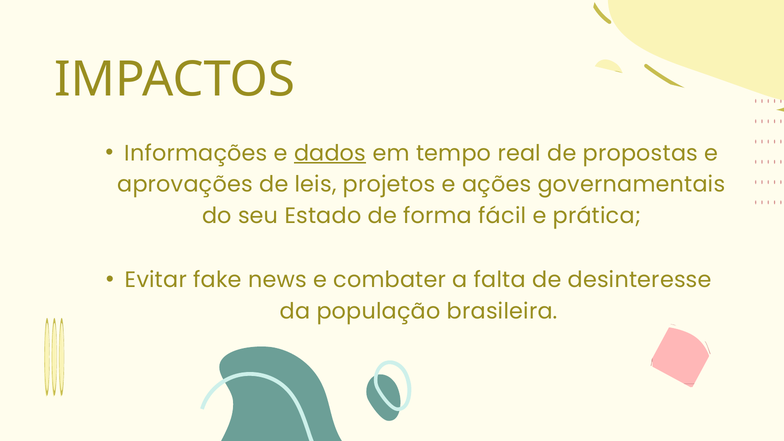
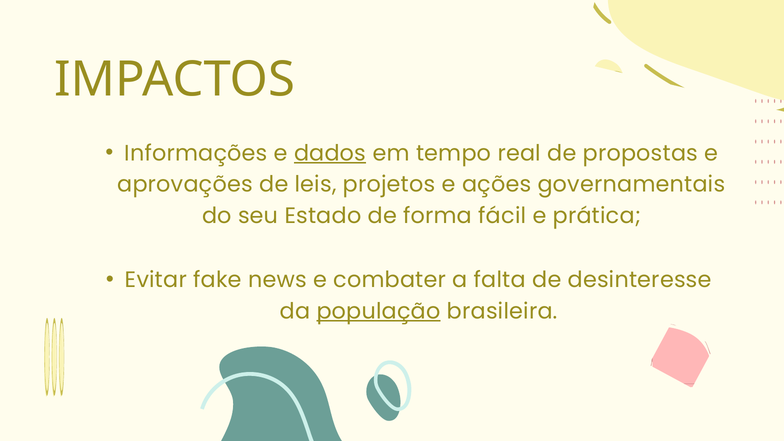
população underline: none -> present (378, 311)
